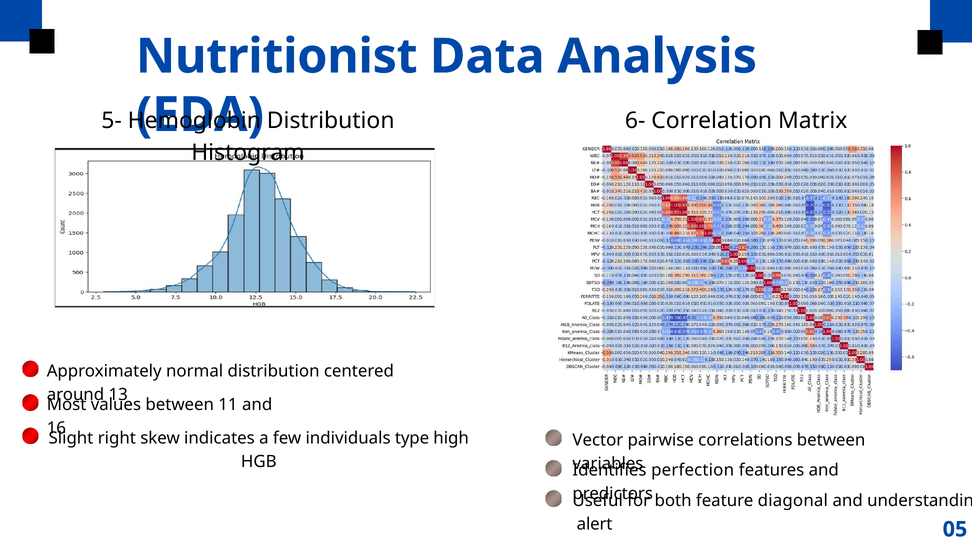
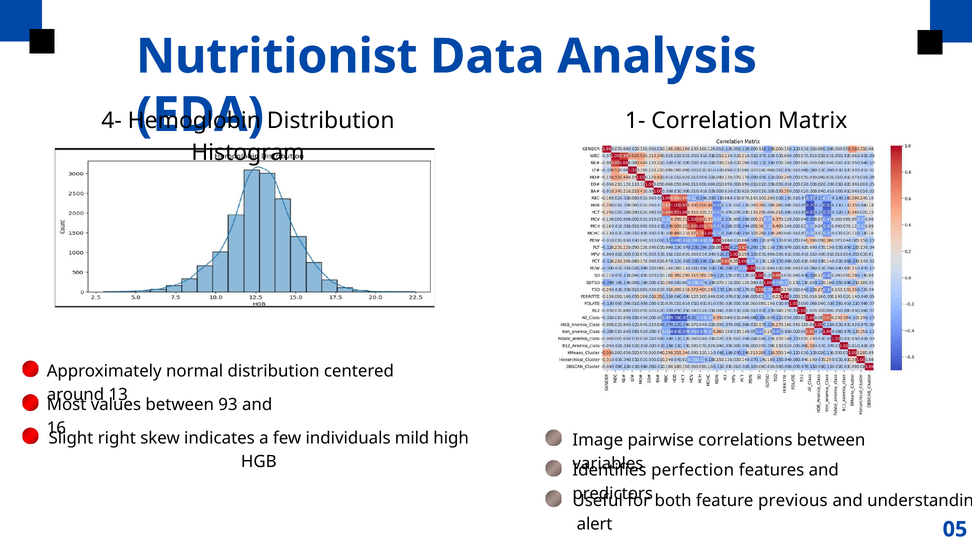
5-: 5- -> 4- (112, 121)
6-: 6- -> 1- (635, 121)
11: 11 -> 93 (228, 404)
type: type -> mild (412, 438)
Vector: Vector -> Image (598, 440)
diagonal: diagonal -> previous (793, 500)
